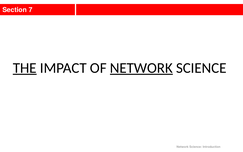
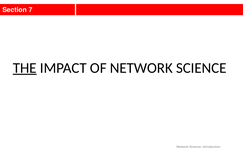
NETWORK underline: present -> none (141, 68)
